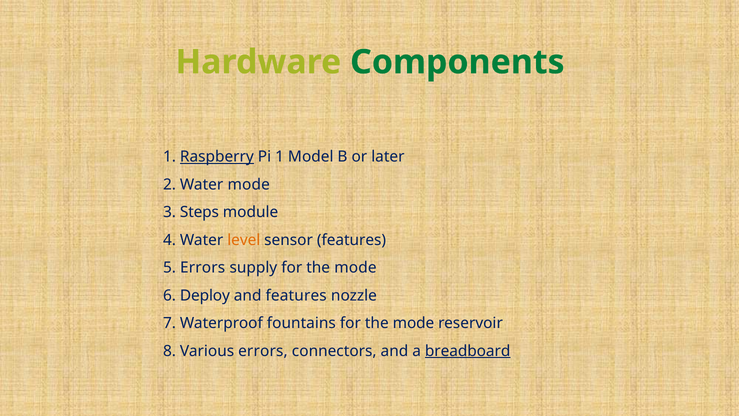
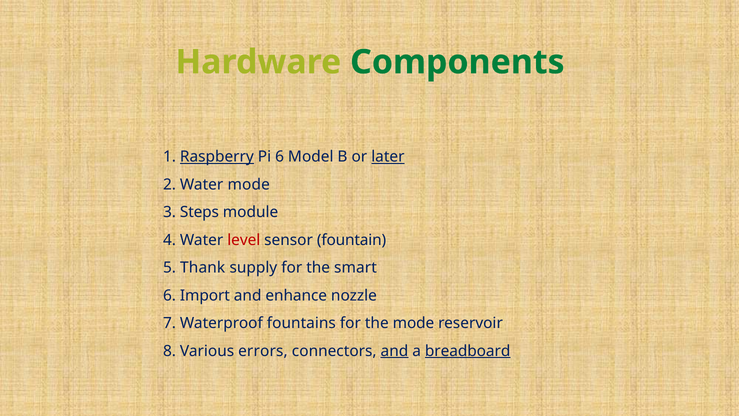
Pi 1: 1 -> 6 (280, 157)
later underline: none -> present (388, 157)
level colour: orange -> red (244, 240)
sensor features: features -> fountain (352, 240)
5 Errors: Errors -> Thank (203, 268)
supply for the mode: mode -> smart (355, 268)
Deploy: Deploy -> Import (205, 295)
and features: features -> enhance (296, 295)
and underline: none -> present (394, 351)
